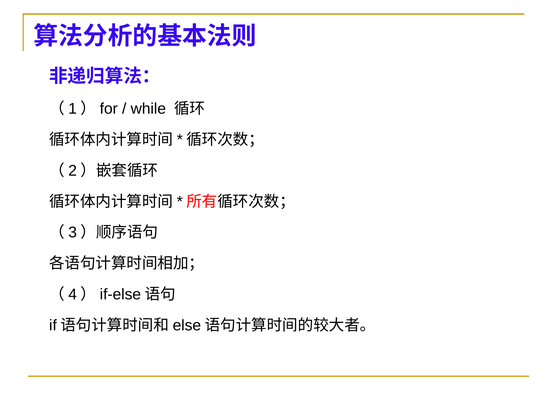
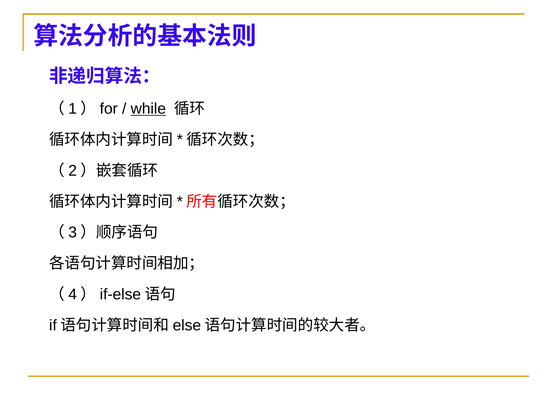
while underline: none -> present (148, 109)
